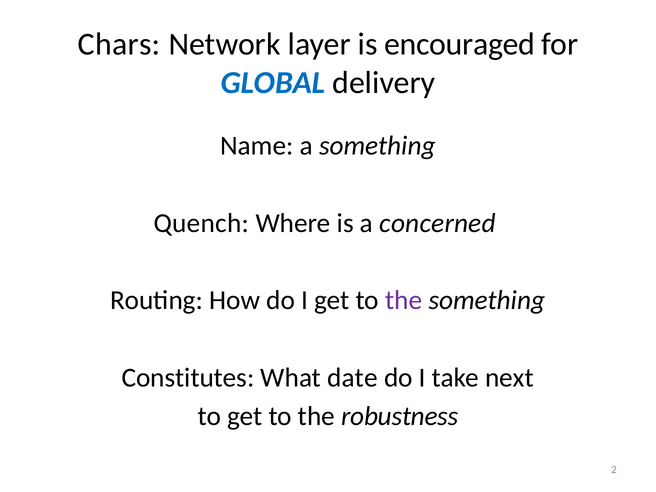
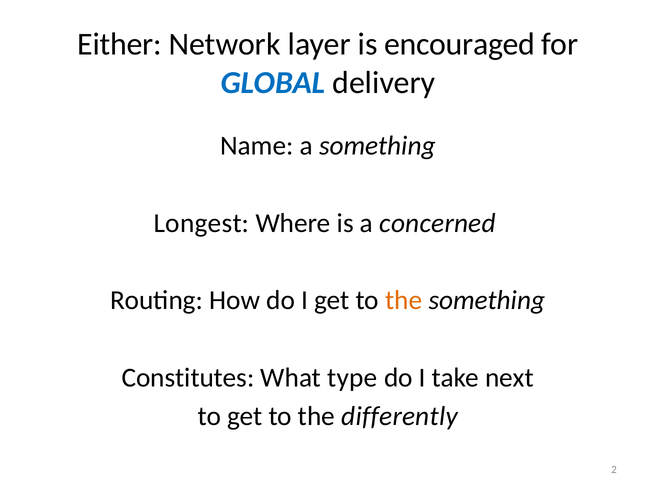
Chars: Chars -> Either (119, 44)
Quench: Quench -> Longest (201, 223)
the colour: purple -> orange (404, 300)
date: date -> type (352, 378)
robustness: robustness -> differently (400, 416)
